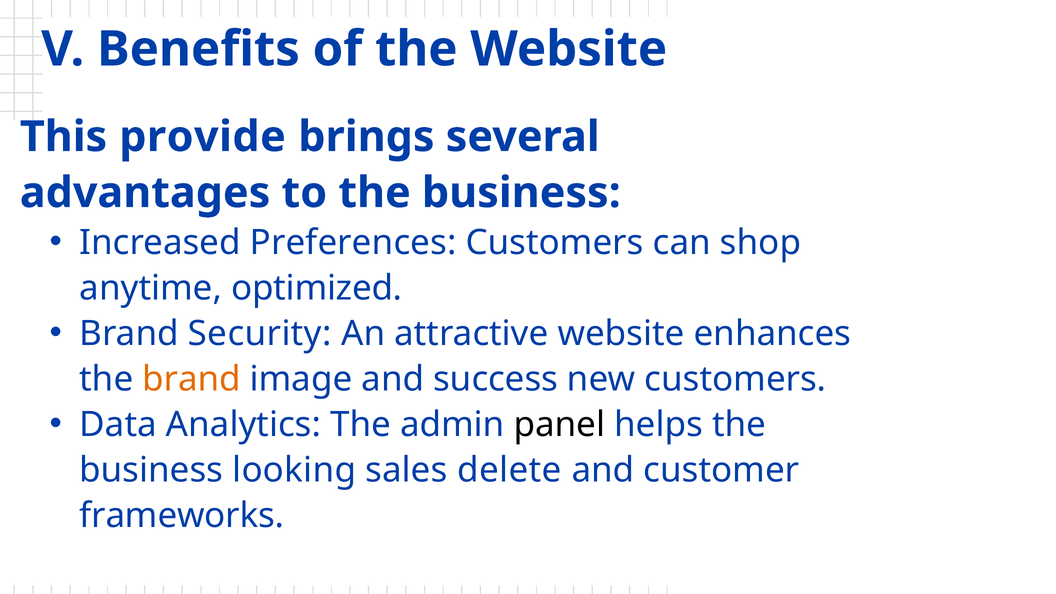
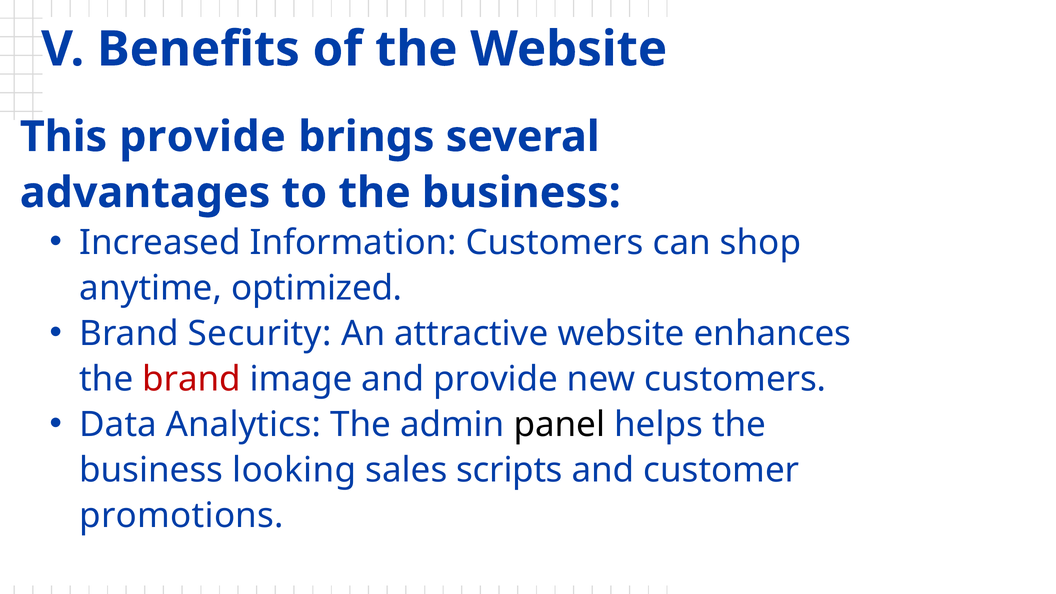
Preferences: Preferences -> Information (353, 243)
brand colour: orange -> red (192, 379)
and success: success -> provide (496, 379)
delete: delete -> scripts (510, 470)
frameworks: frameworks -> promotions (182, 516)
